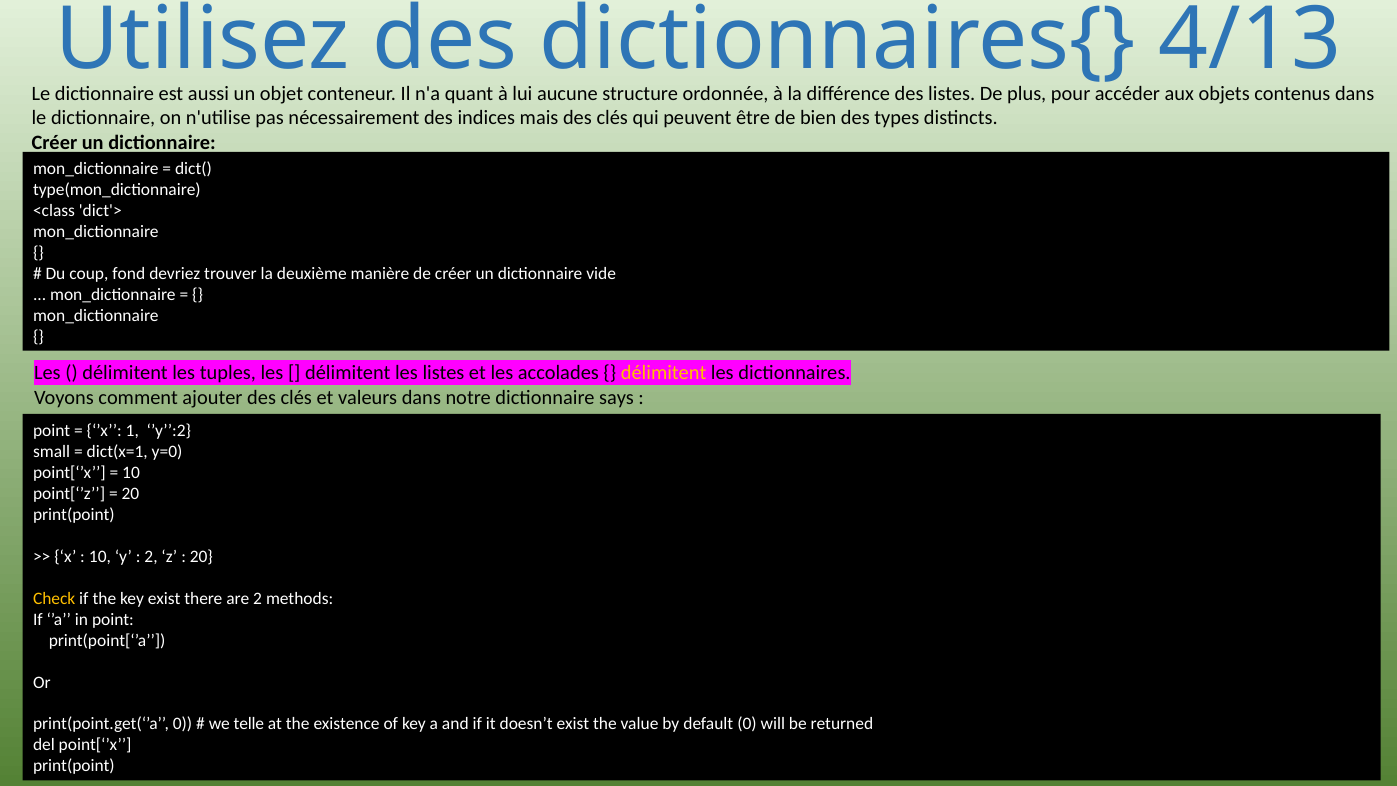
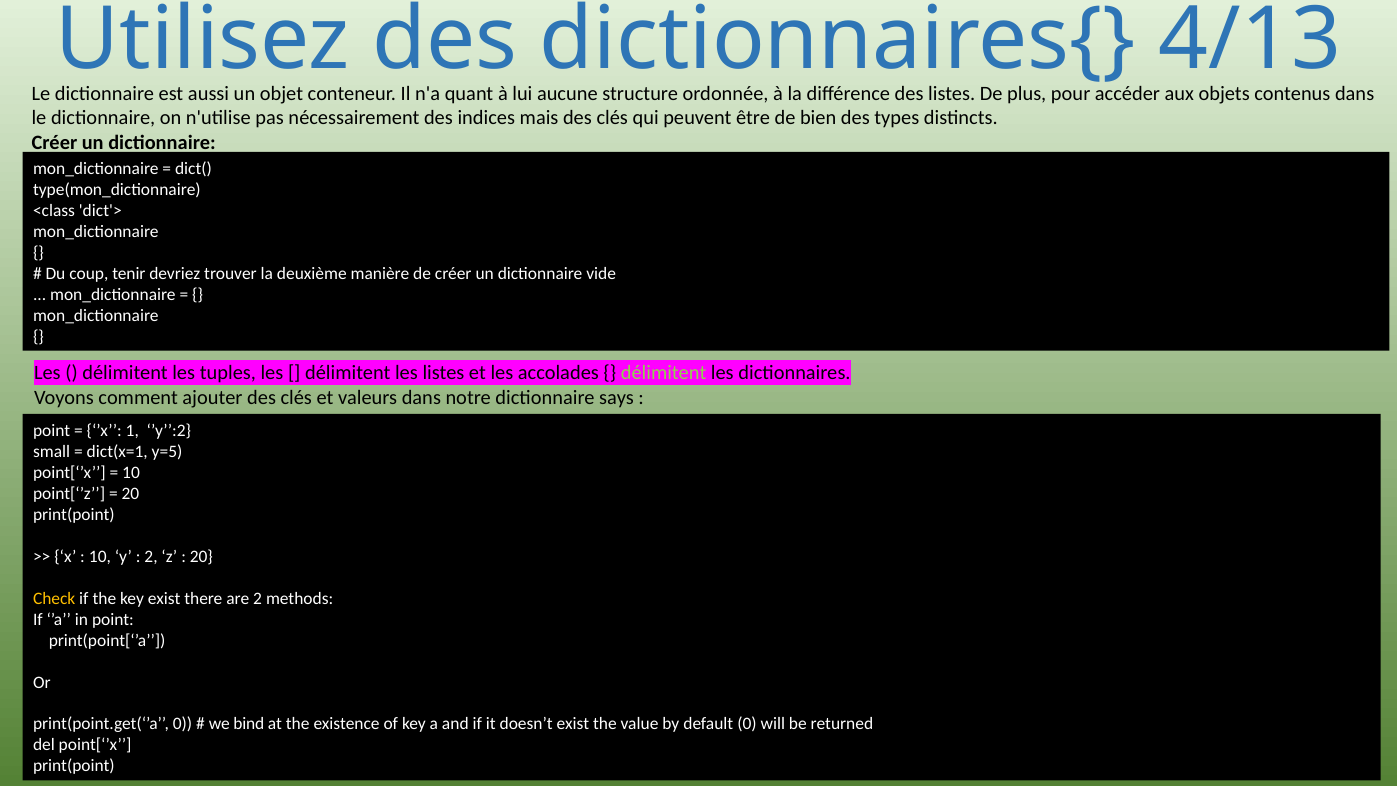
fond: fond -> tenir (129, 273)
délimitent colour: yellow -> light green (664, 373)
y=0: y=0 -> y=5 (167, 452)
telle: telle -> bind (249, 724)
